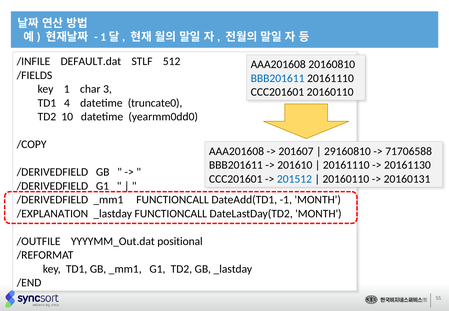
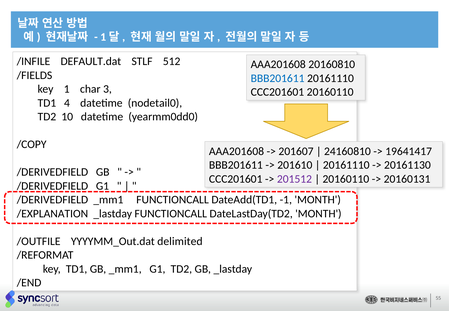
truncate0: truncate0 -> nodetail0 (155, 103)
29160810: 29160810 -> 24160810 (347, 151)
71706588: 71706588 -> 19641417 (409, 151)
201512 colour: blue -> purple (294, 179)
positional: positional -> delimited (180, 241)
